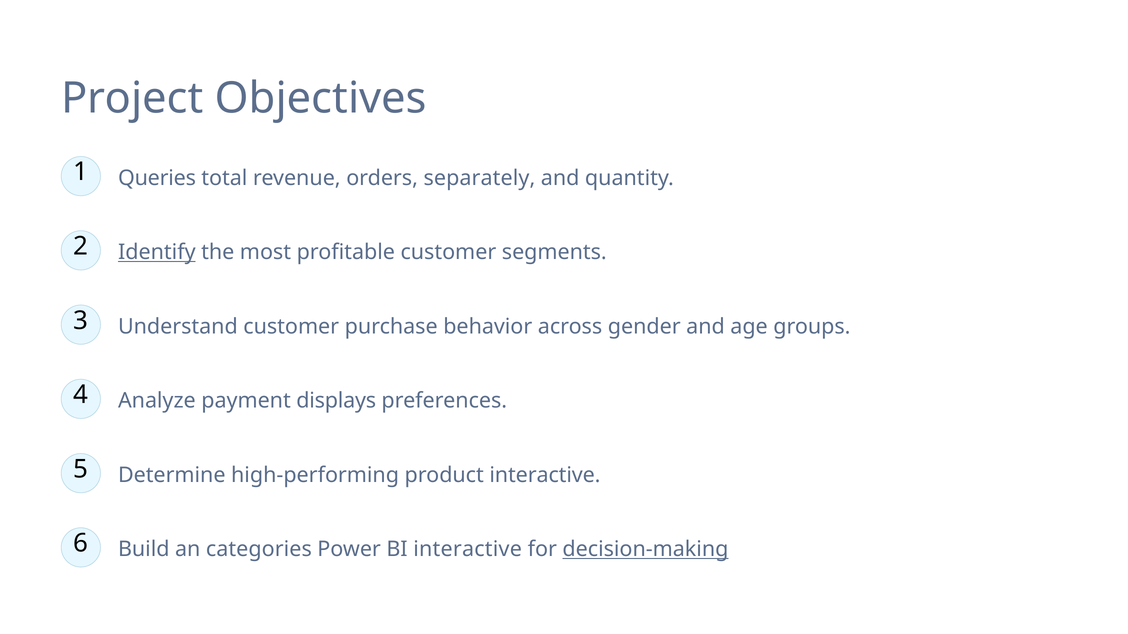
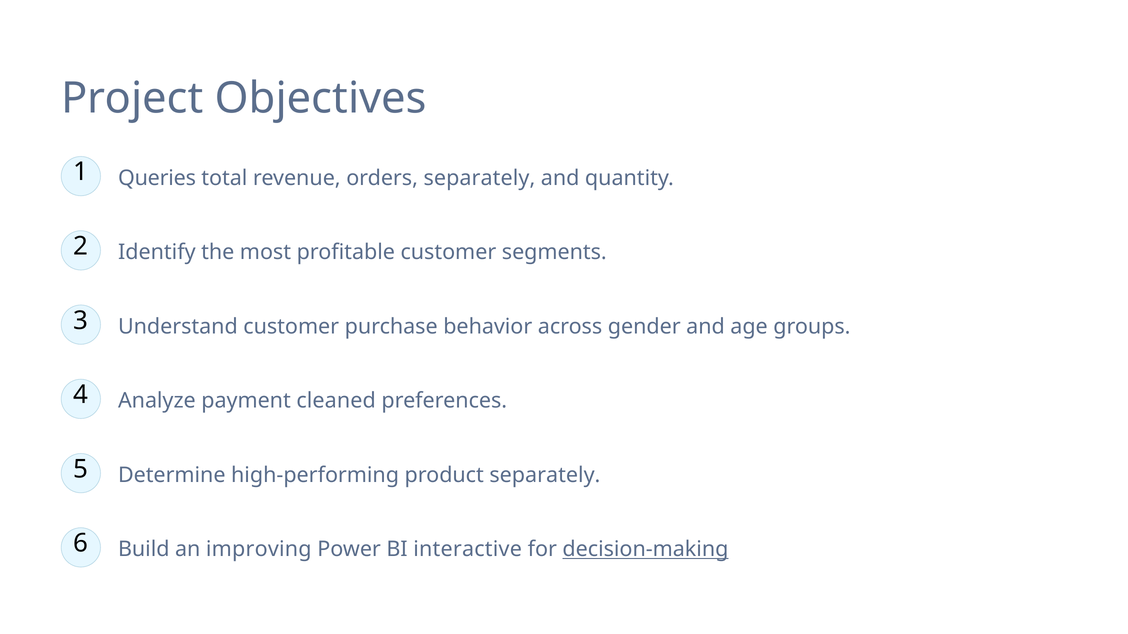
Identify underline: present -> none (157, 252)
displays: displays -> cleaned (336, 401)
product interactive: interactive -> separately (545, 475)
categories: categories -> improving (259, 550)
